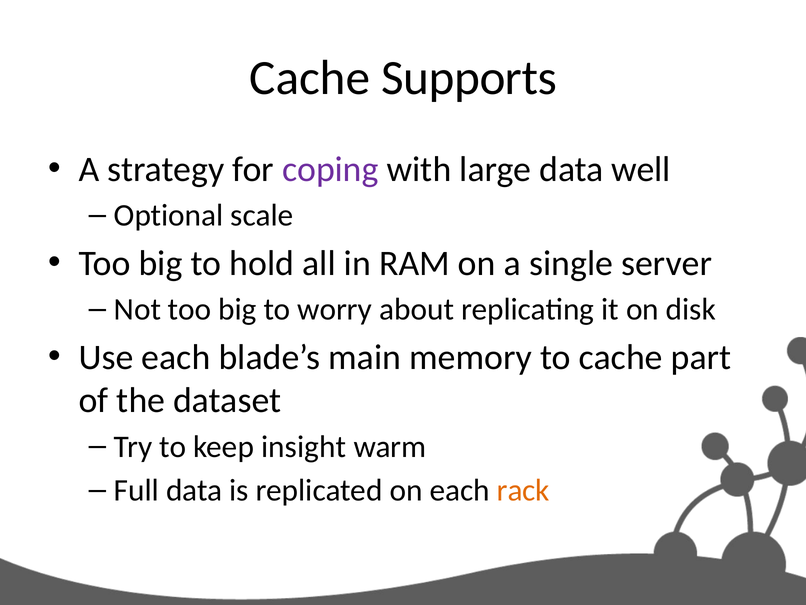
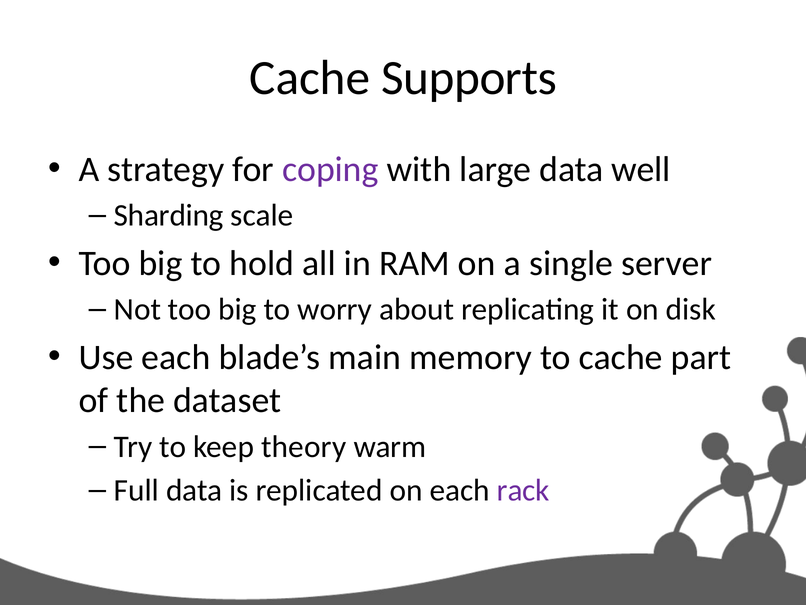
Optional: Optional -> Sharding (169, 215)
insight: insight -> theory (304, 446)
rack colour: orange -> purple (523, 490)
